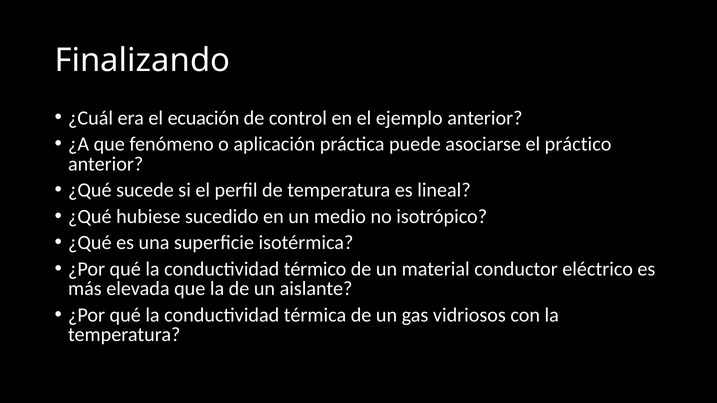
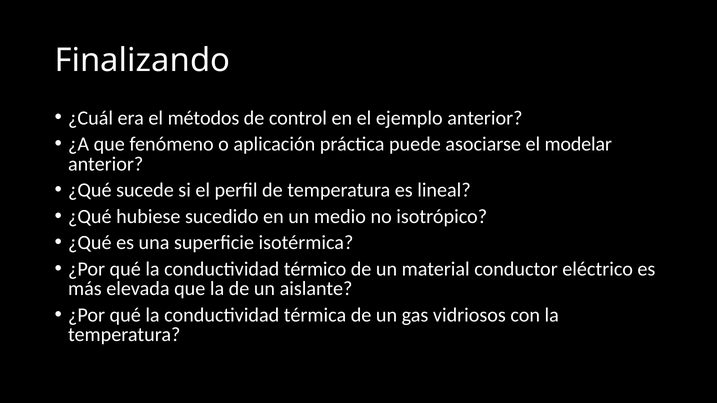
ecuación: ecuación -> métodos (203, 118)
práctico: práctico -> modelar (578, 144)
